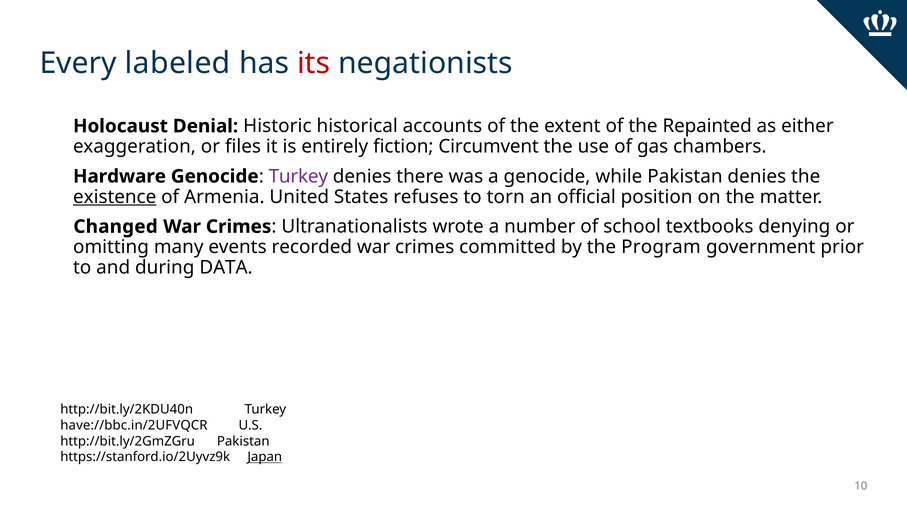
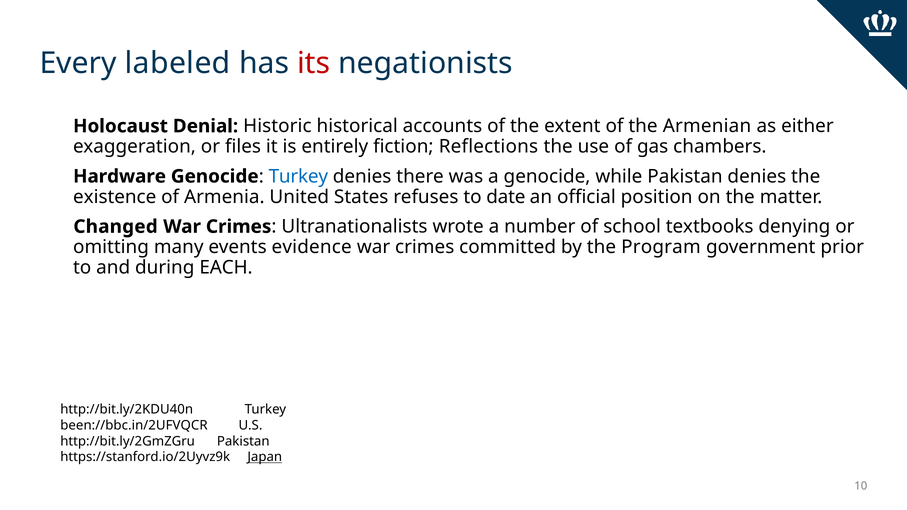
Repainted: Repainted -> Armenian (707, 126)
Circumvent: Circumvent -> Reflections (488, 147)
Turkey colour: purple -> blue (298, 176)
existence underline: present -> none (115, 197)
torn: torn -> date (506, 197)
recorded: recorded -> evidence (312, 247)
DATA: DATA -> EACH (226, 268)
have://bbc.in/2UFVQCR: have://bbc.in/2UFVQCR -> been://bbc.in/2UFVQCR (134, 425)
